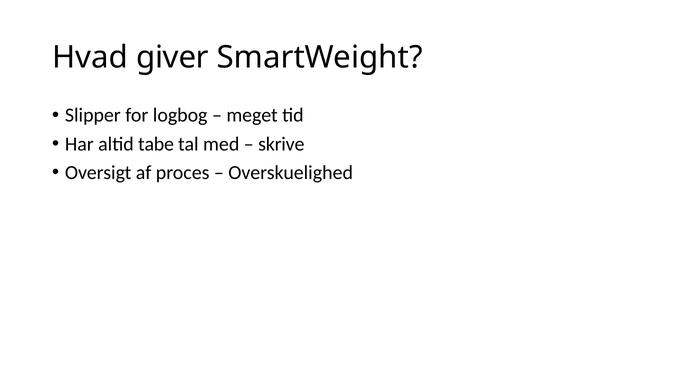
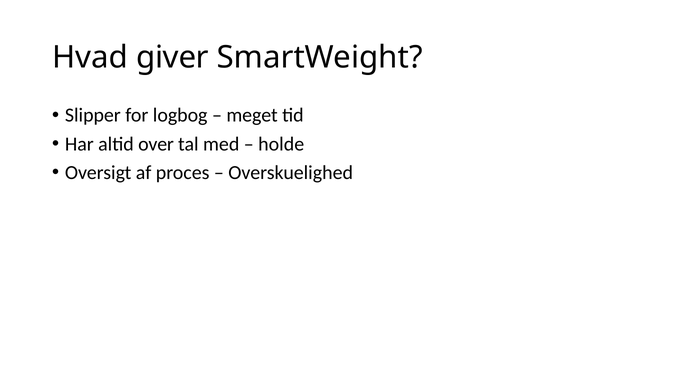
tabe: tabe -> over (156, 144)
skrive: skrive -> holde (281, 144)
